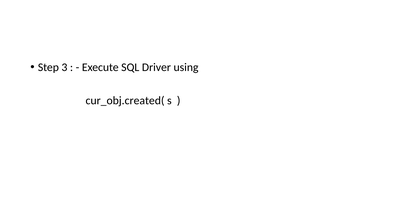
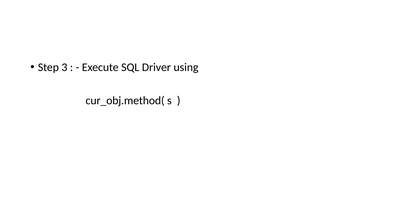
cur_obj.created(: cur_obj.created( -> cur_obj.method( (125, 101)
